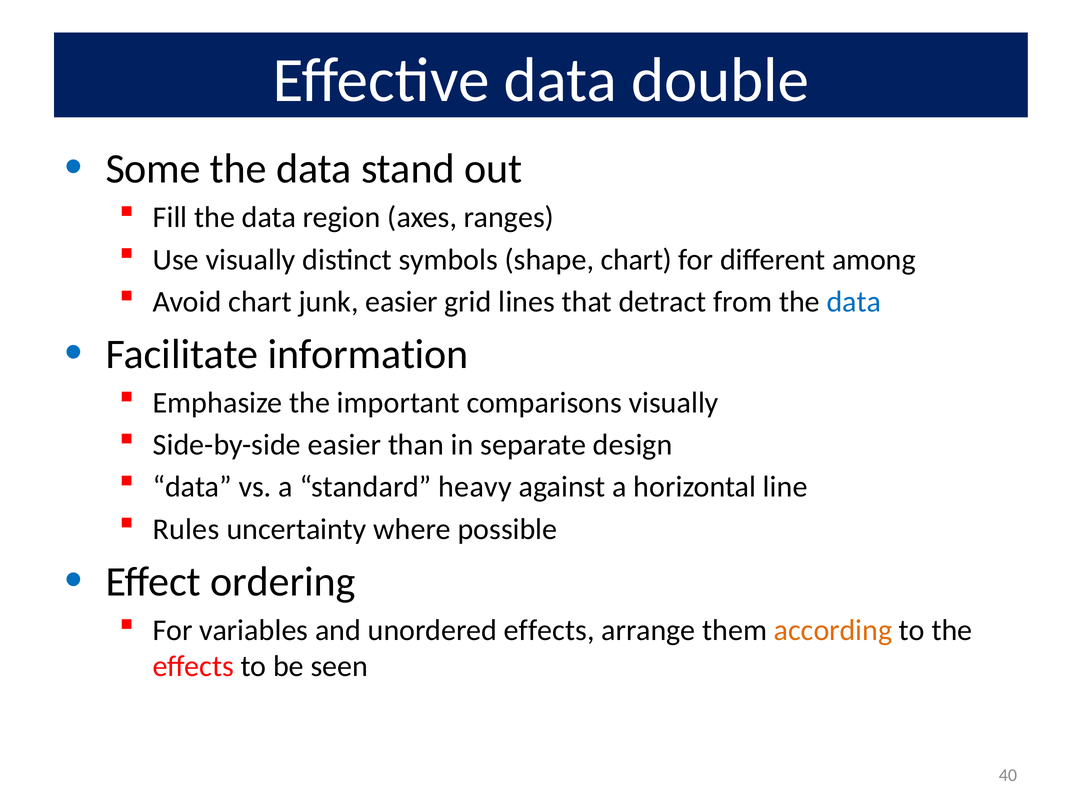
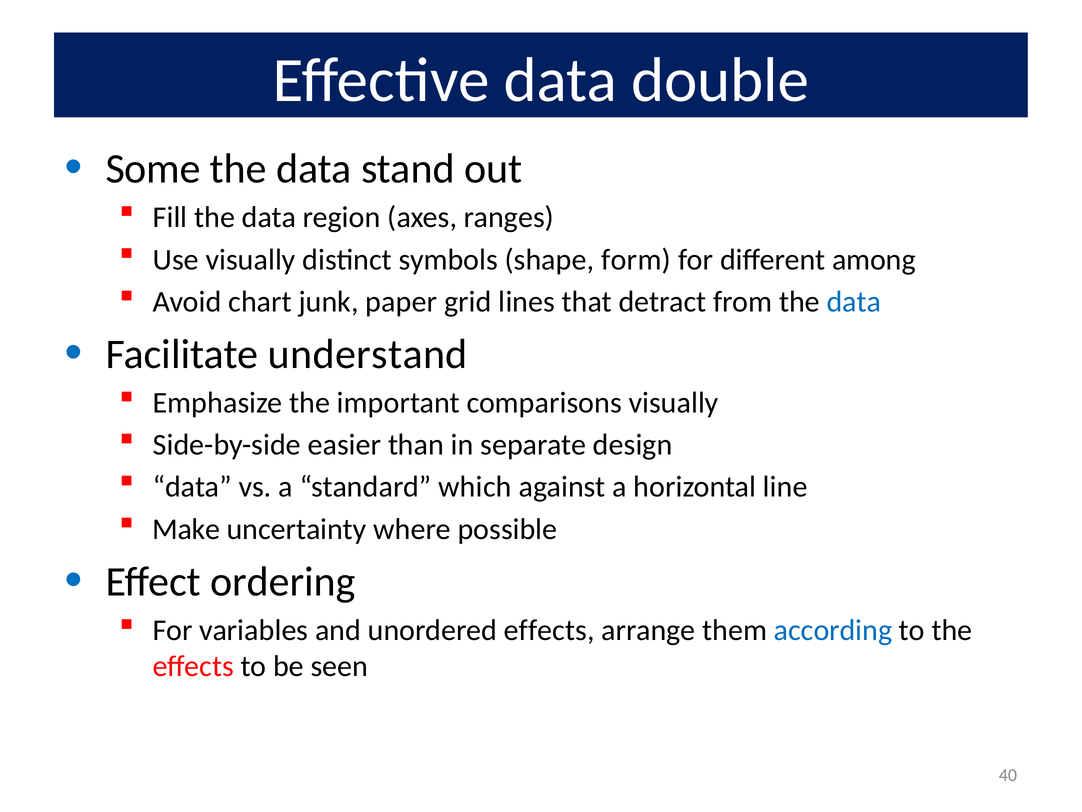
shape chart: chart -> form (636, 259)
junk easier: easier -> paper (401, 302)
information: information -> understand (368, 354)
heavy: heavy -> which (475, 487)
Rules: Rules -> Make (186, 529)
according colour: orange -> blue (833, 630)
